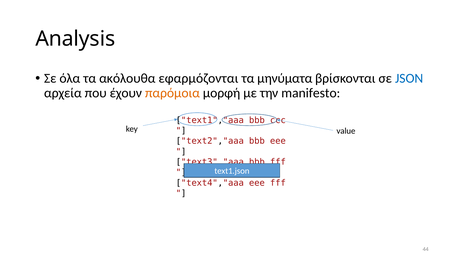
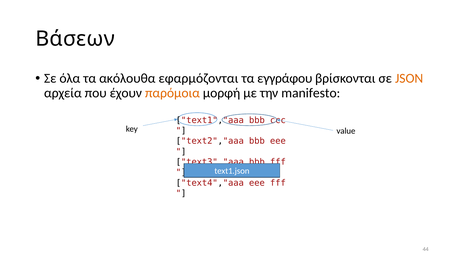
Analysis: Analysis -> Βάσεων (75, 39)
μηνύματα: μηνύματα -> εγγράφου (285, 78)
JSON colour: blue -> orange (409, 78)
